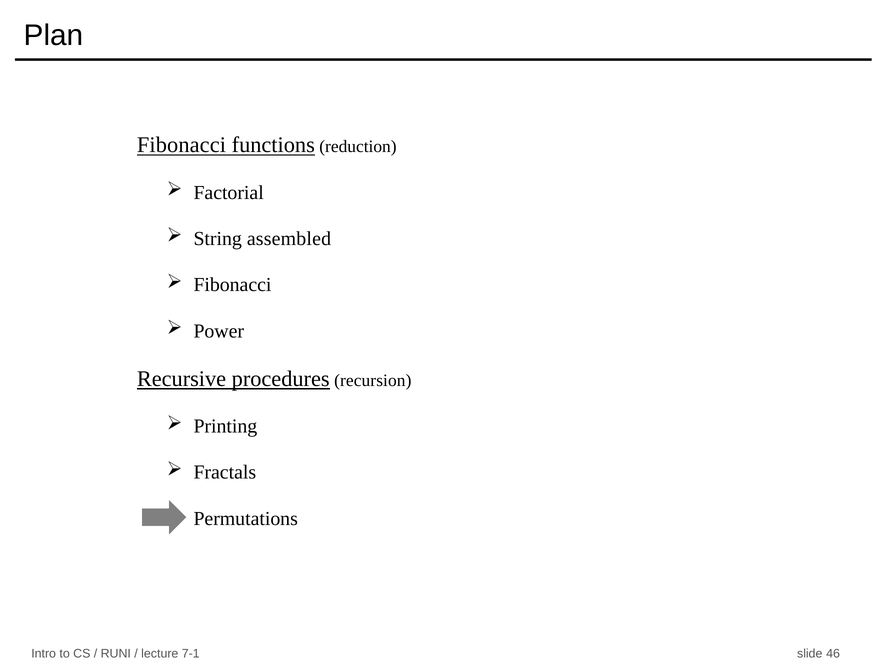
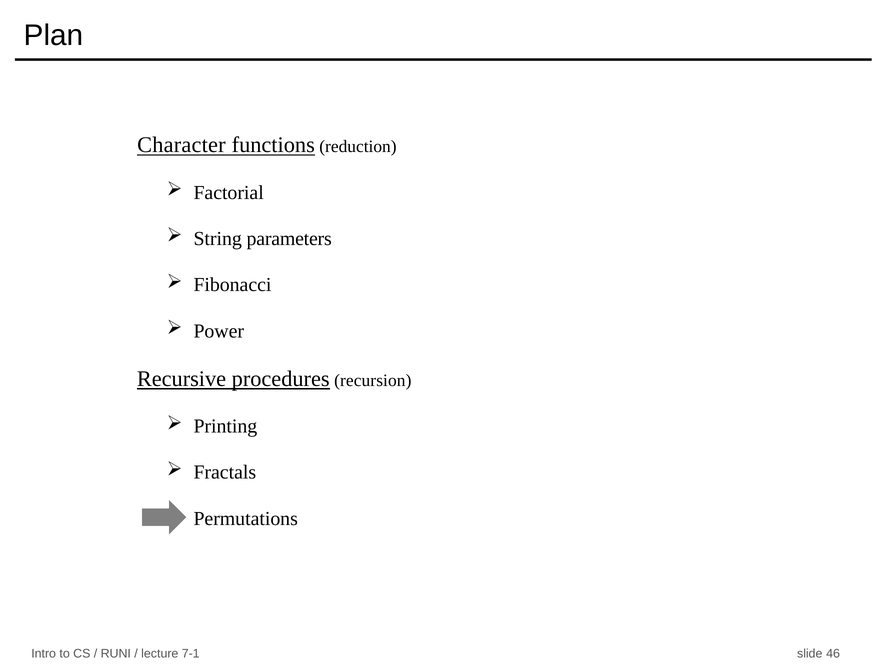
Fibonacci: Fibonacci -> Character (181, 145)
assembled: assembled -> parameters (289, 239)
